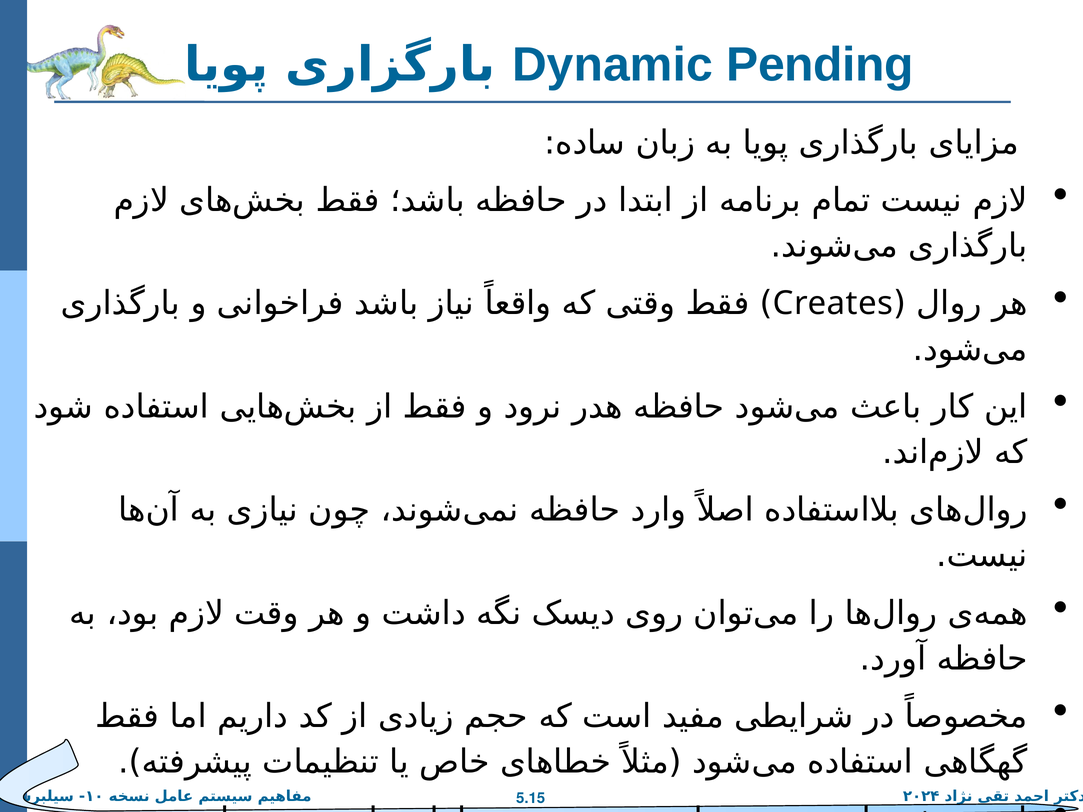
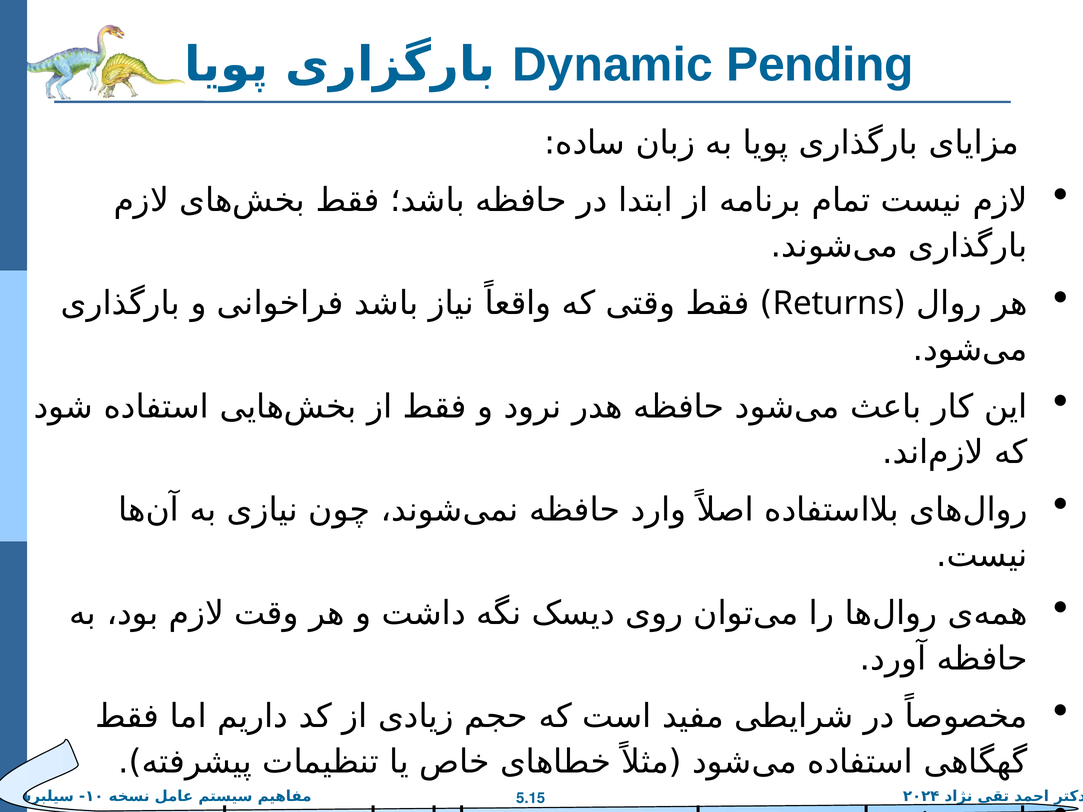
Creates: Creates -> Returns (833, 304)
